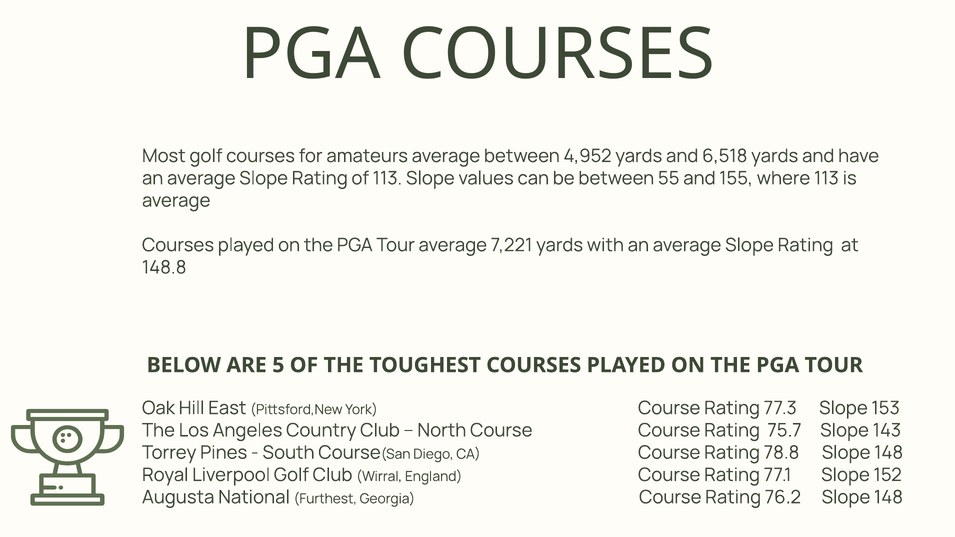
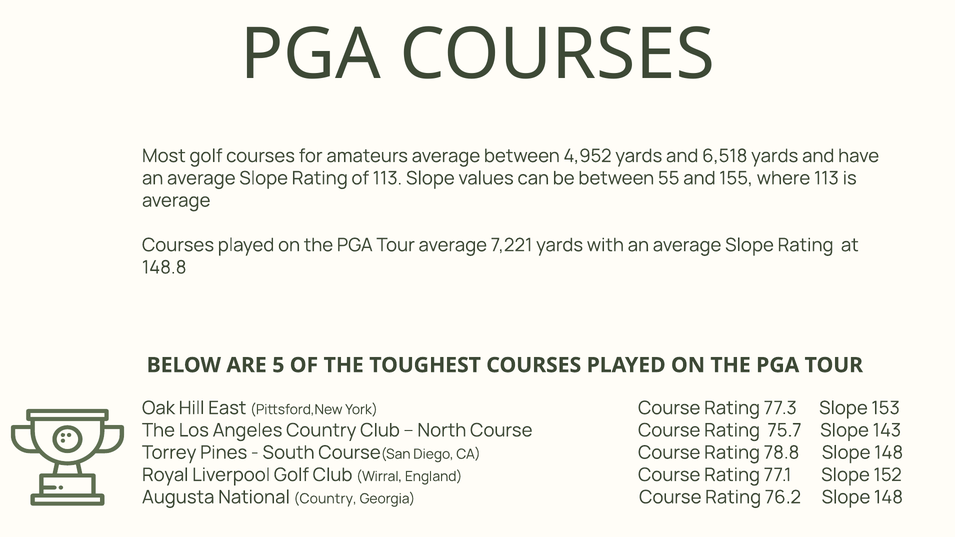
National Furthest: Furthest -> Country (325, 499)
